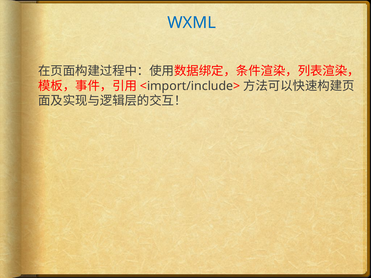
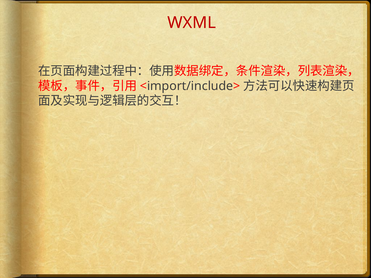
WXML colour: blue -> red (192, 23)
